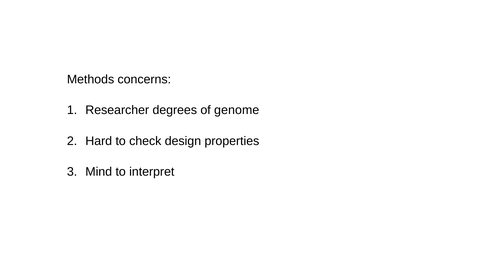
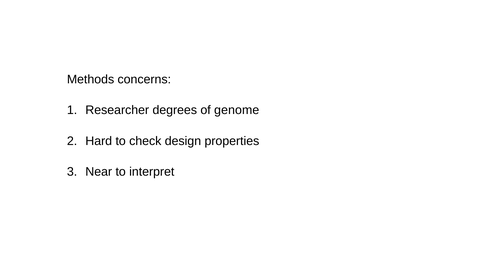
Mind: Mind -> Near (99, 171)
